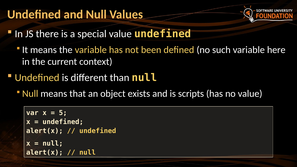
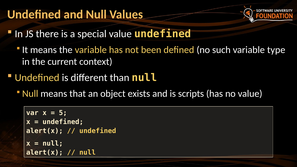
here: here -> type (276, 50)
